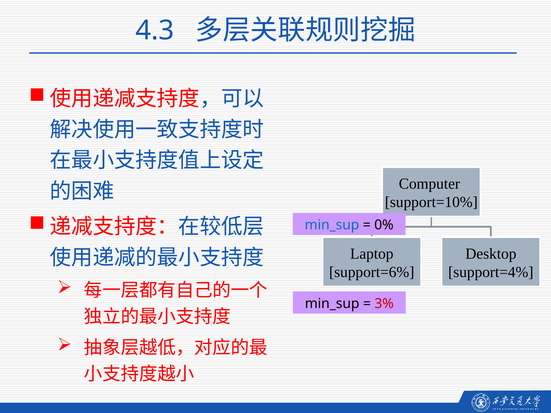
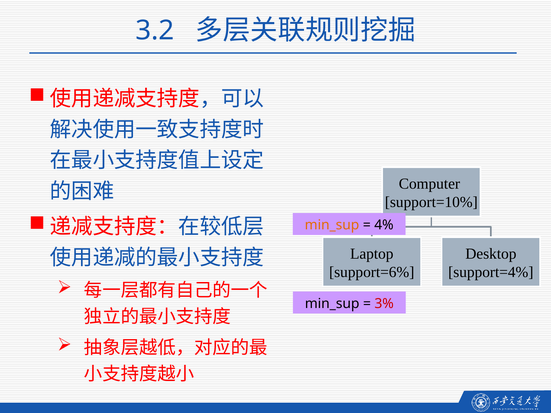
4.3: 4.3 -> 3.2 (155, 30)
min_sup colour: blue -> orange (332, 225)
0%: 0% -> 4% (384, 225)
